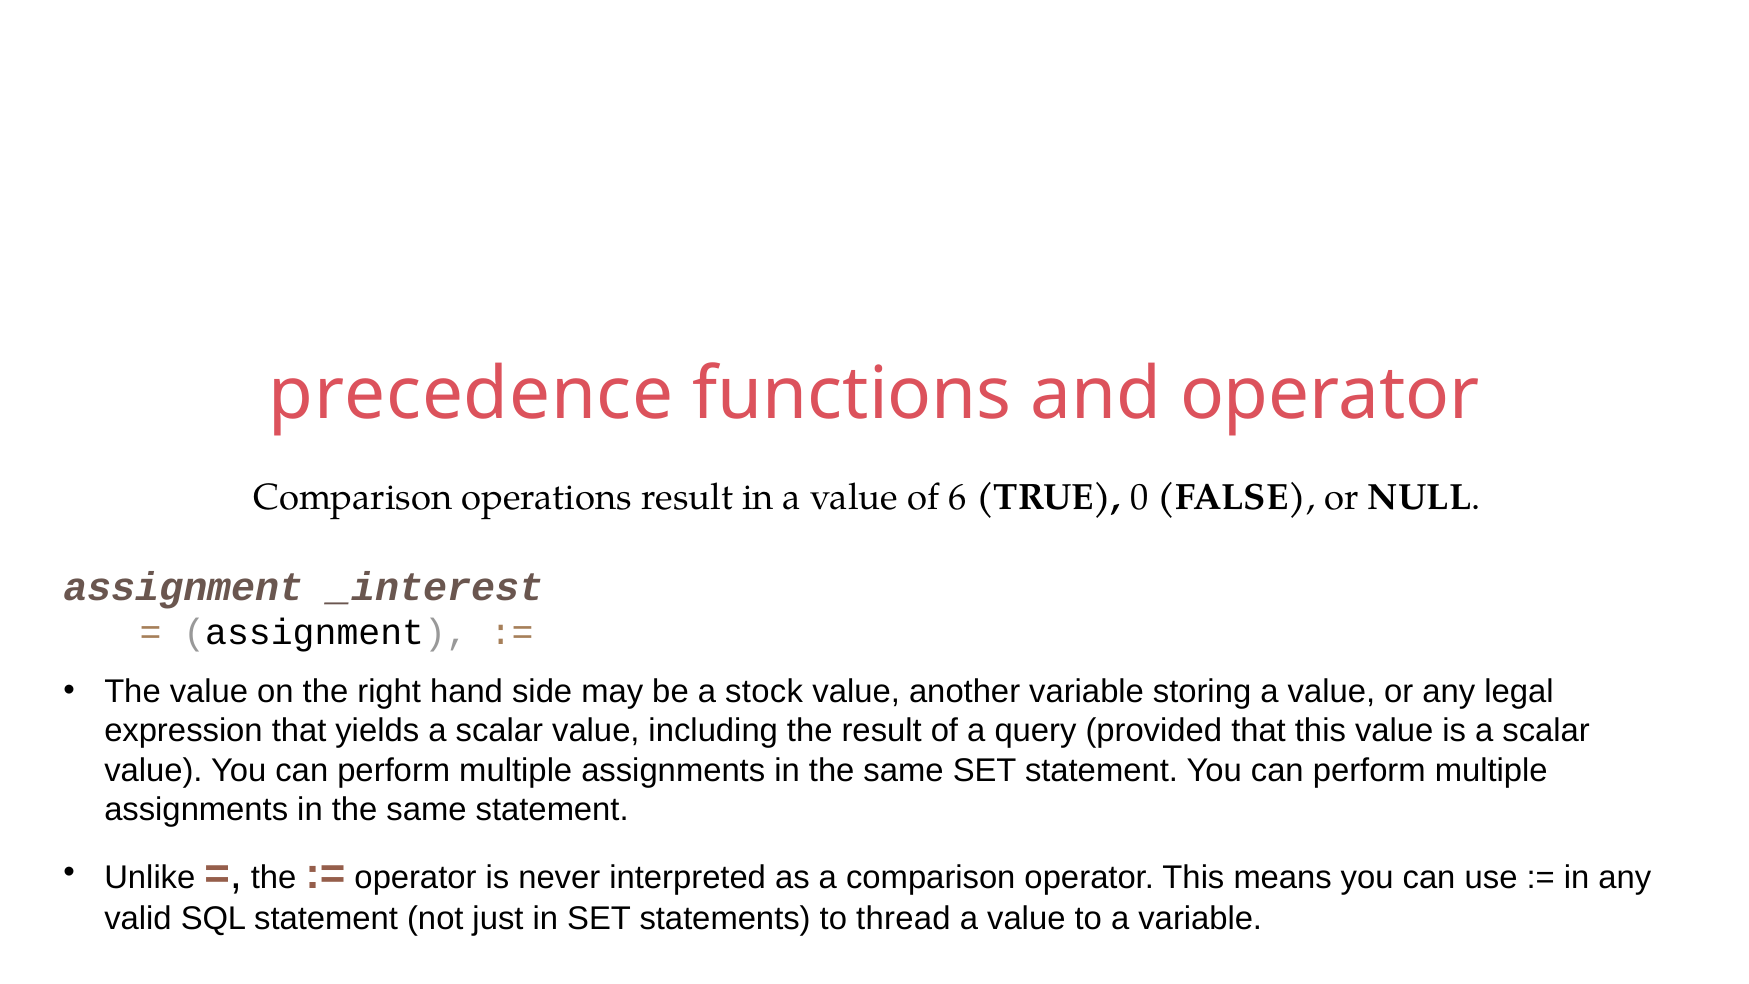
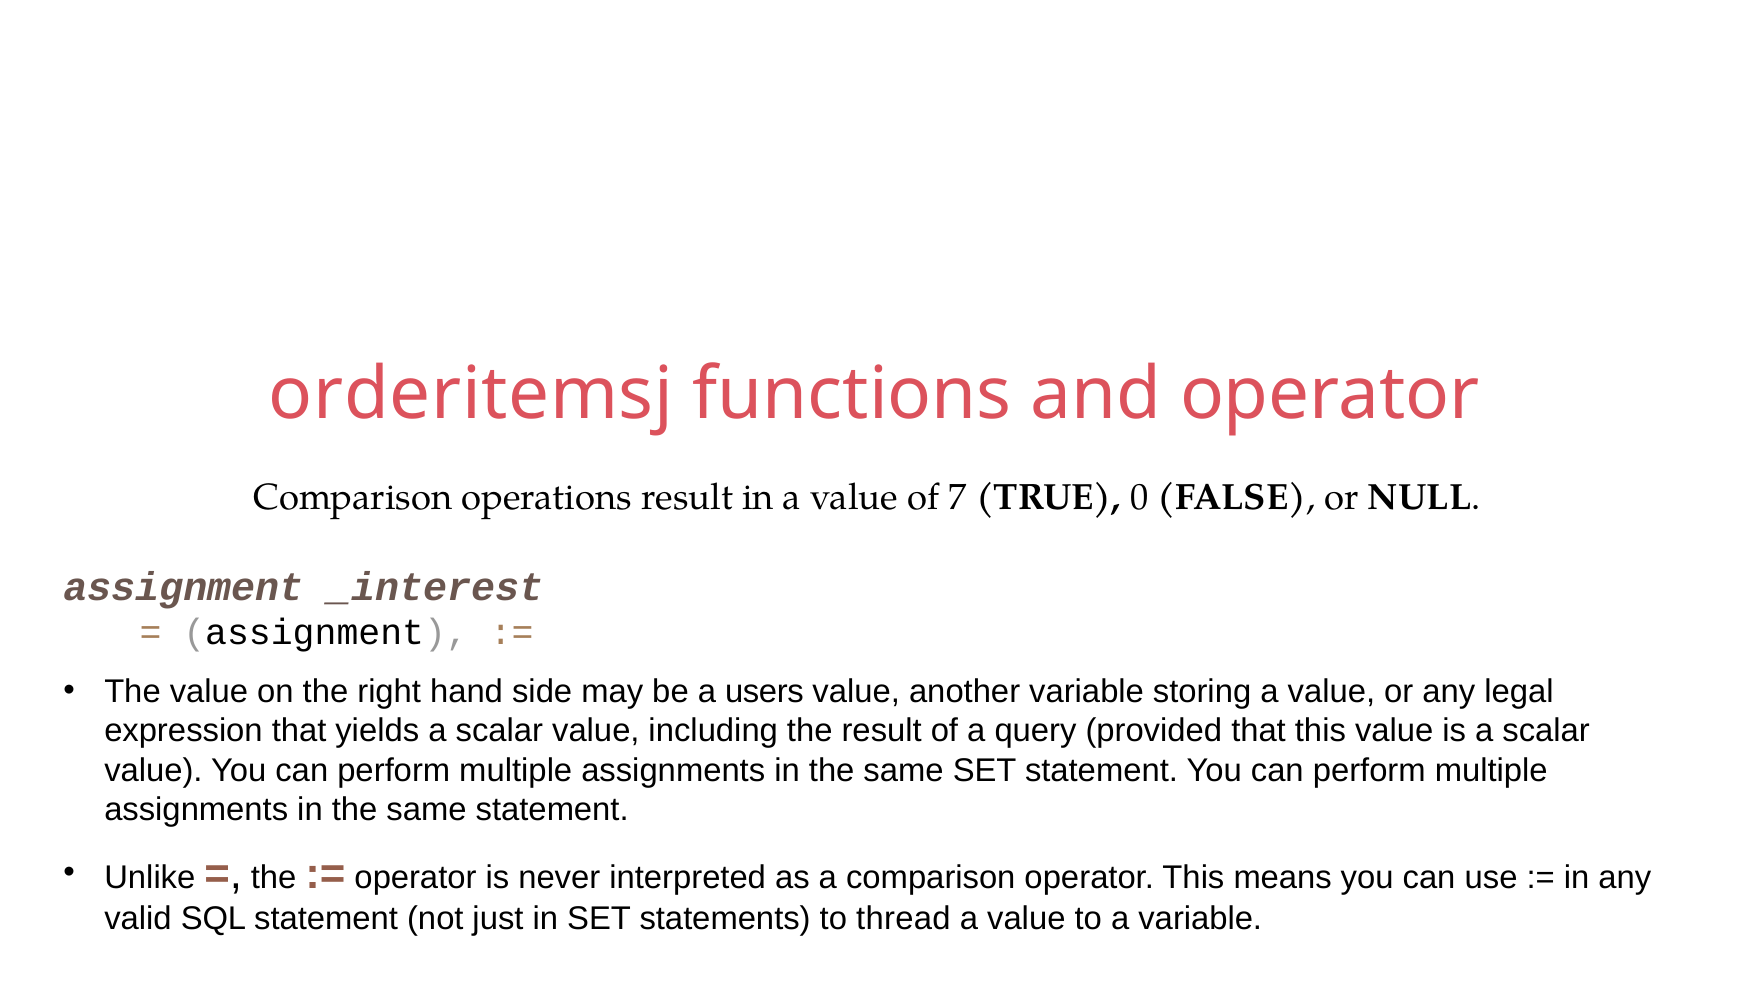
precedence: precedence -> orderitemsj (471, 394)
6: 6 -> 7 (958, 498)
stock: stock -> users (764, 692)
